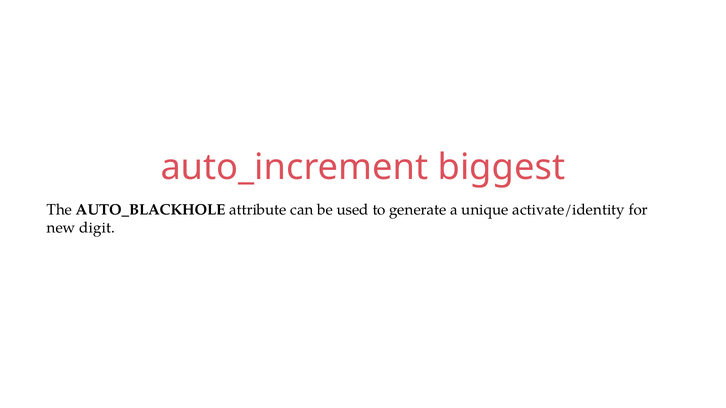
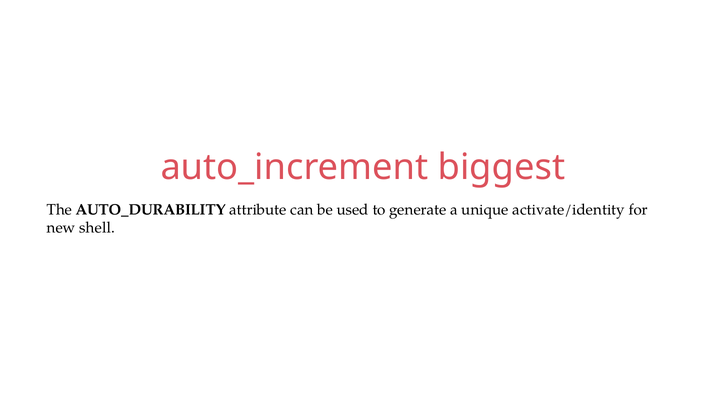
AUTO_BLACKHOLE: AUTO_BLACKHOLE -> AUTO_DURABILITY (151, 210)
digit: digit -> shell (97, 228)
